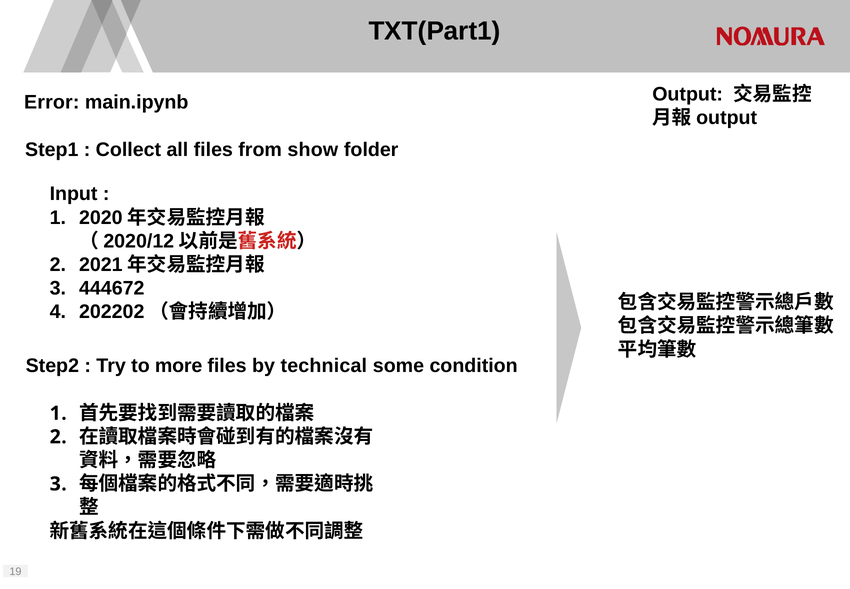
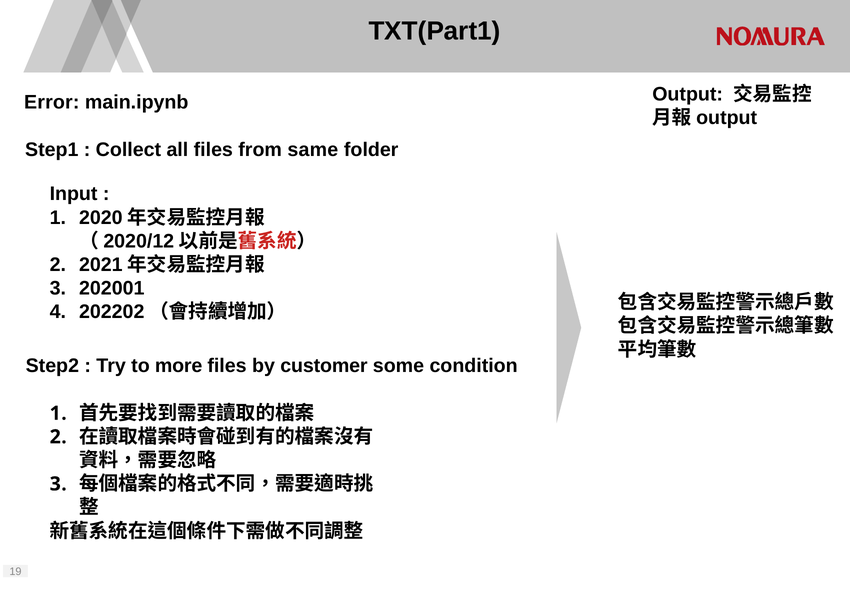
show: show -> same (313, 150)
444672: 444672 -> 202001 (112, 288)
technical: technical -> customer (324, 366)
